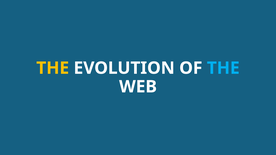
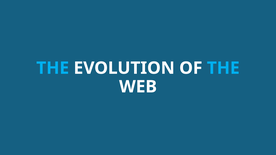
THE colour: yellow -> light blue (53, 68)
